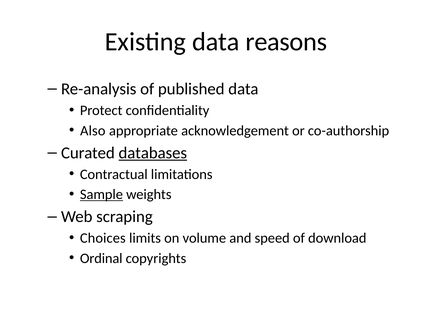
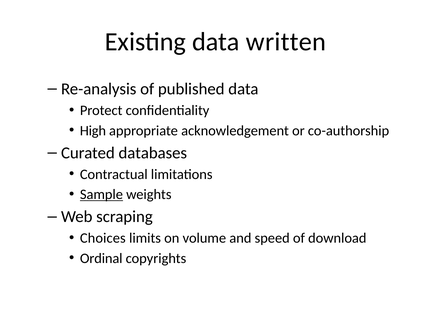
reasons: reasons -> written (286, 42)
Also: Also -> High (93, 131)
databases underline: present -> none (153, 153)
